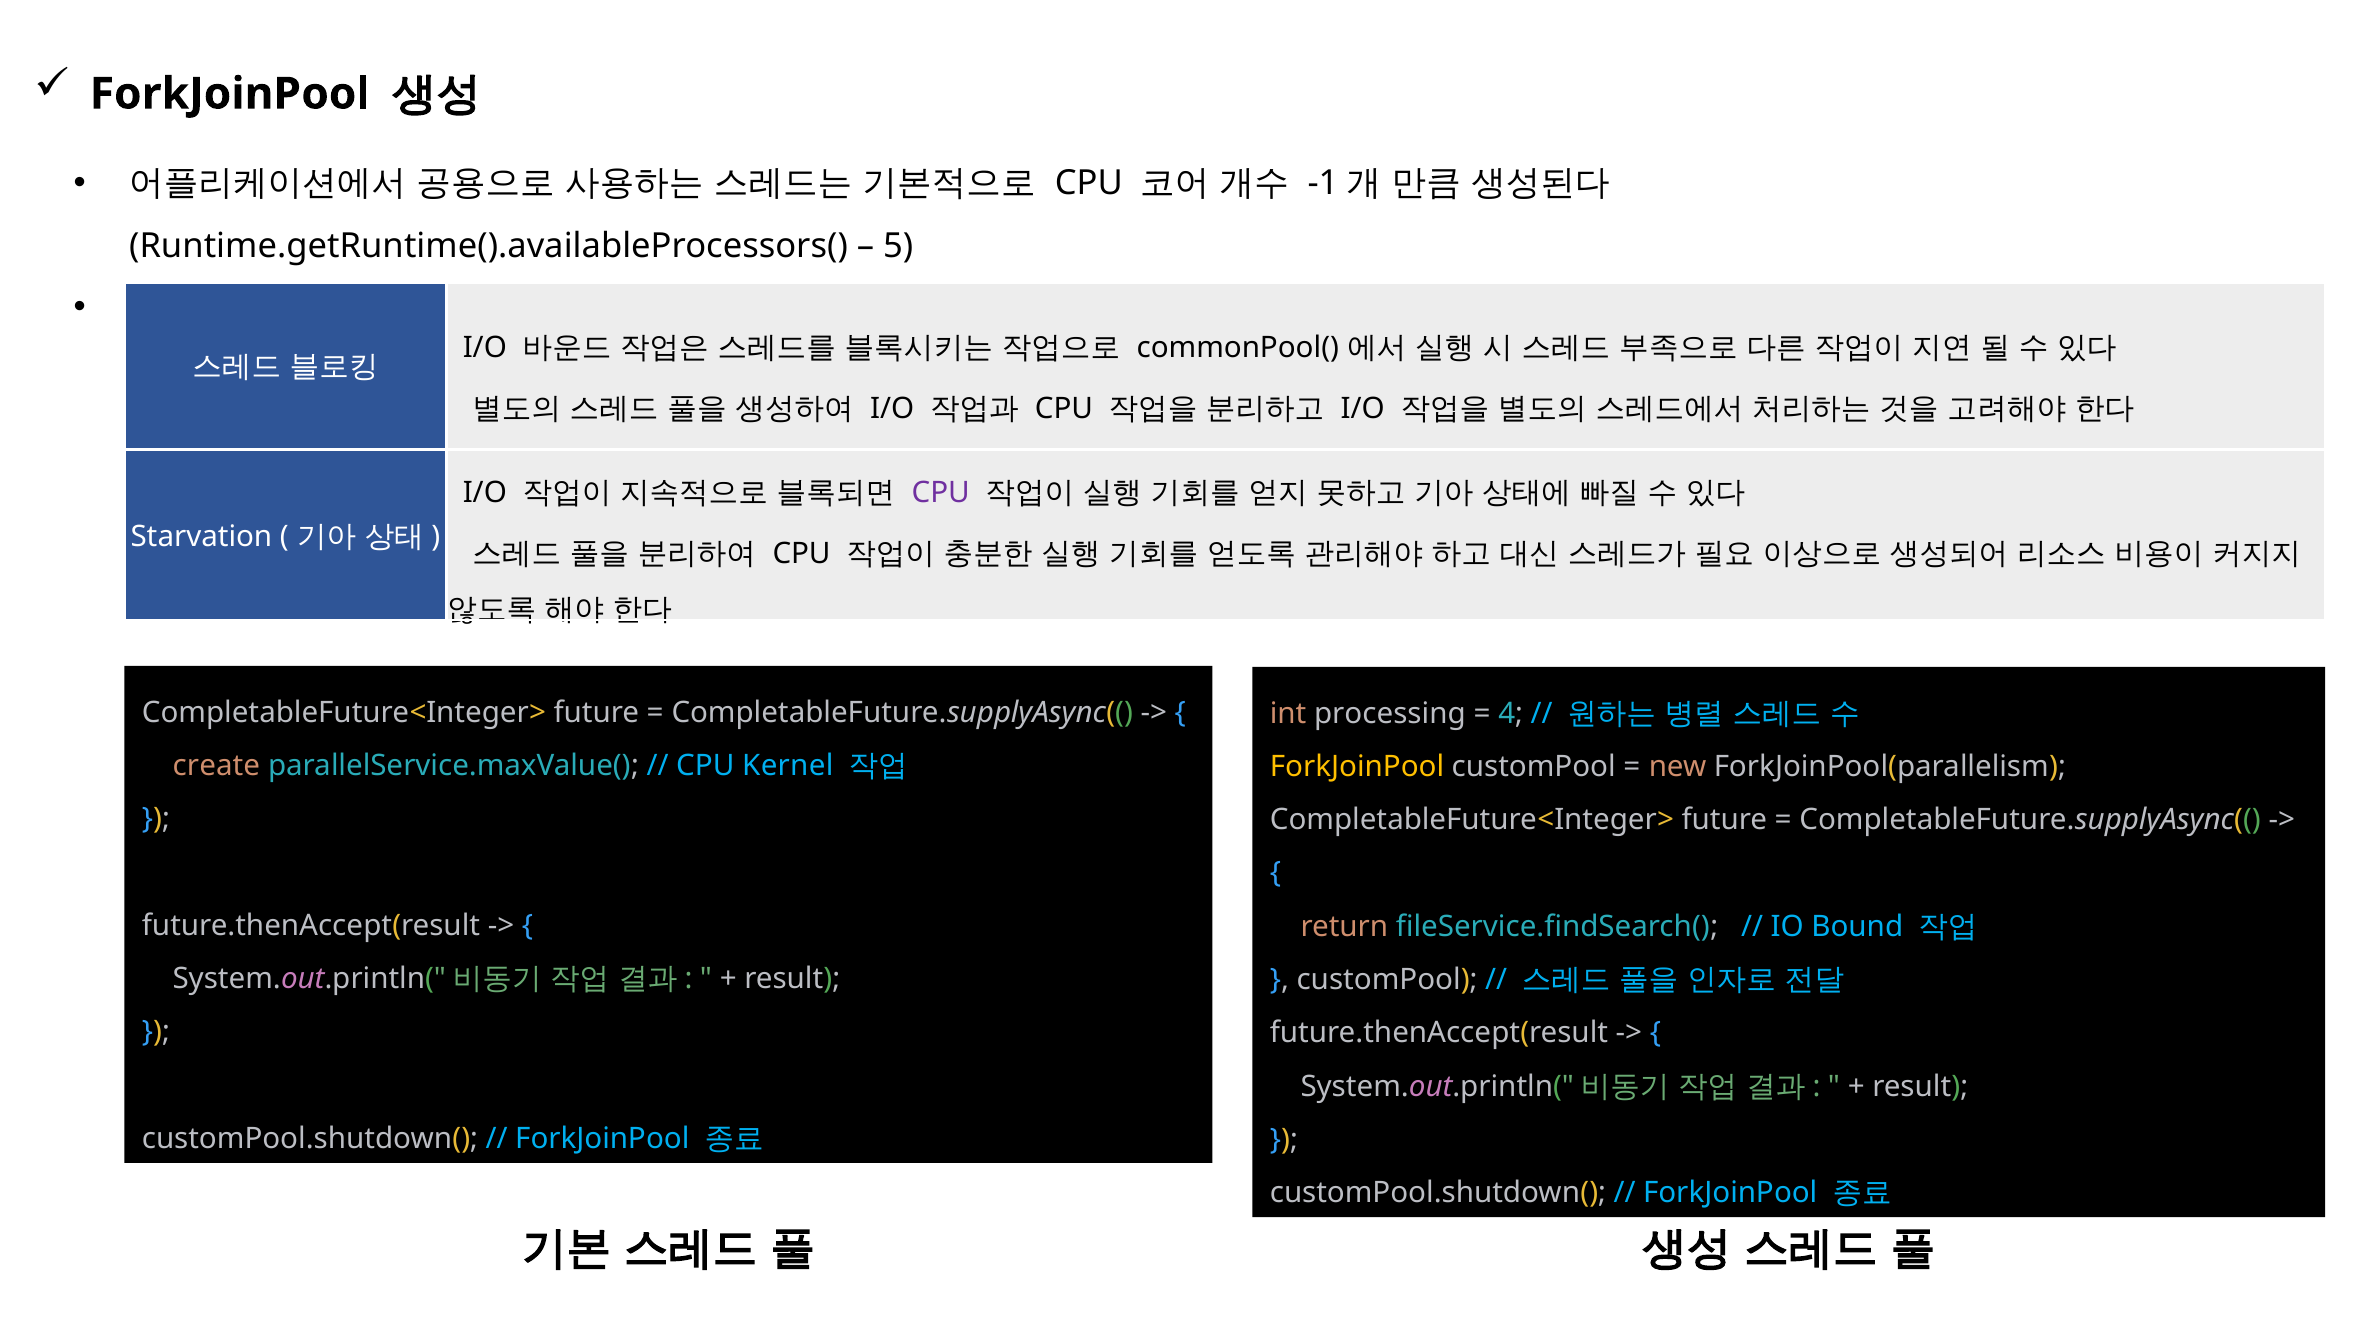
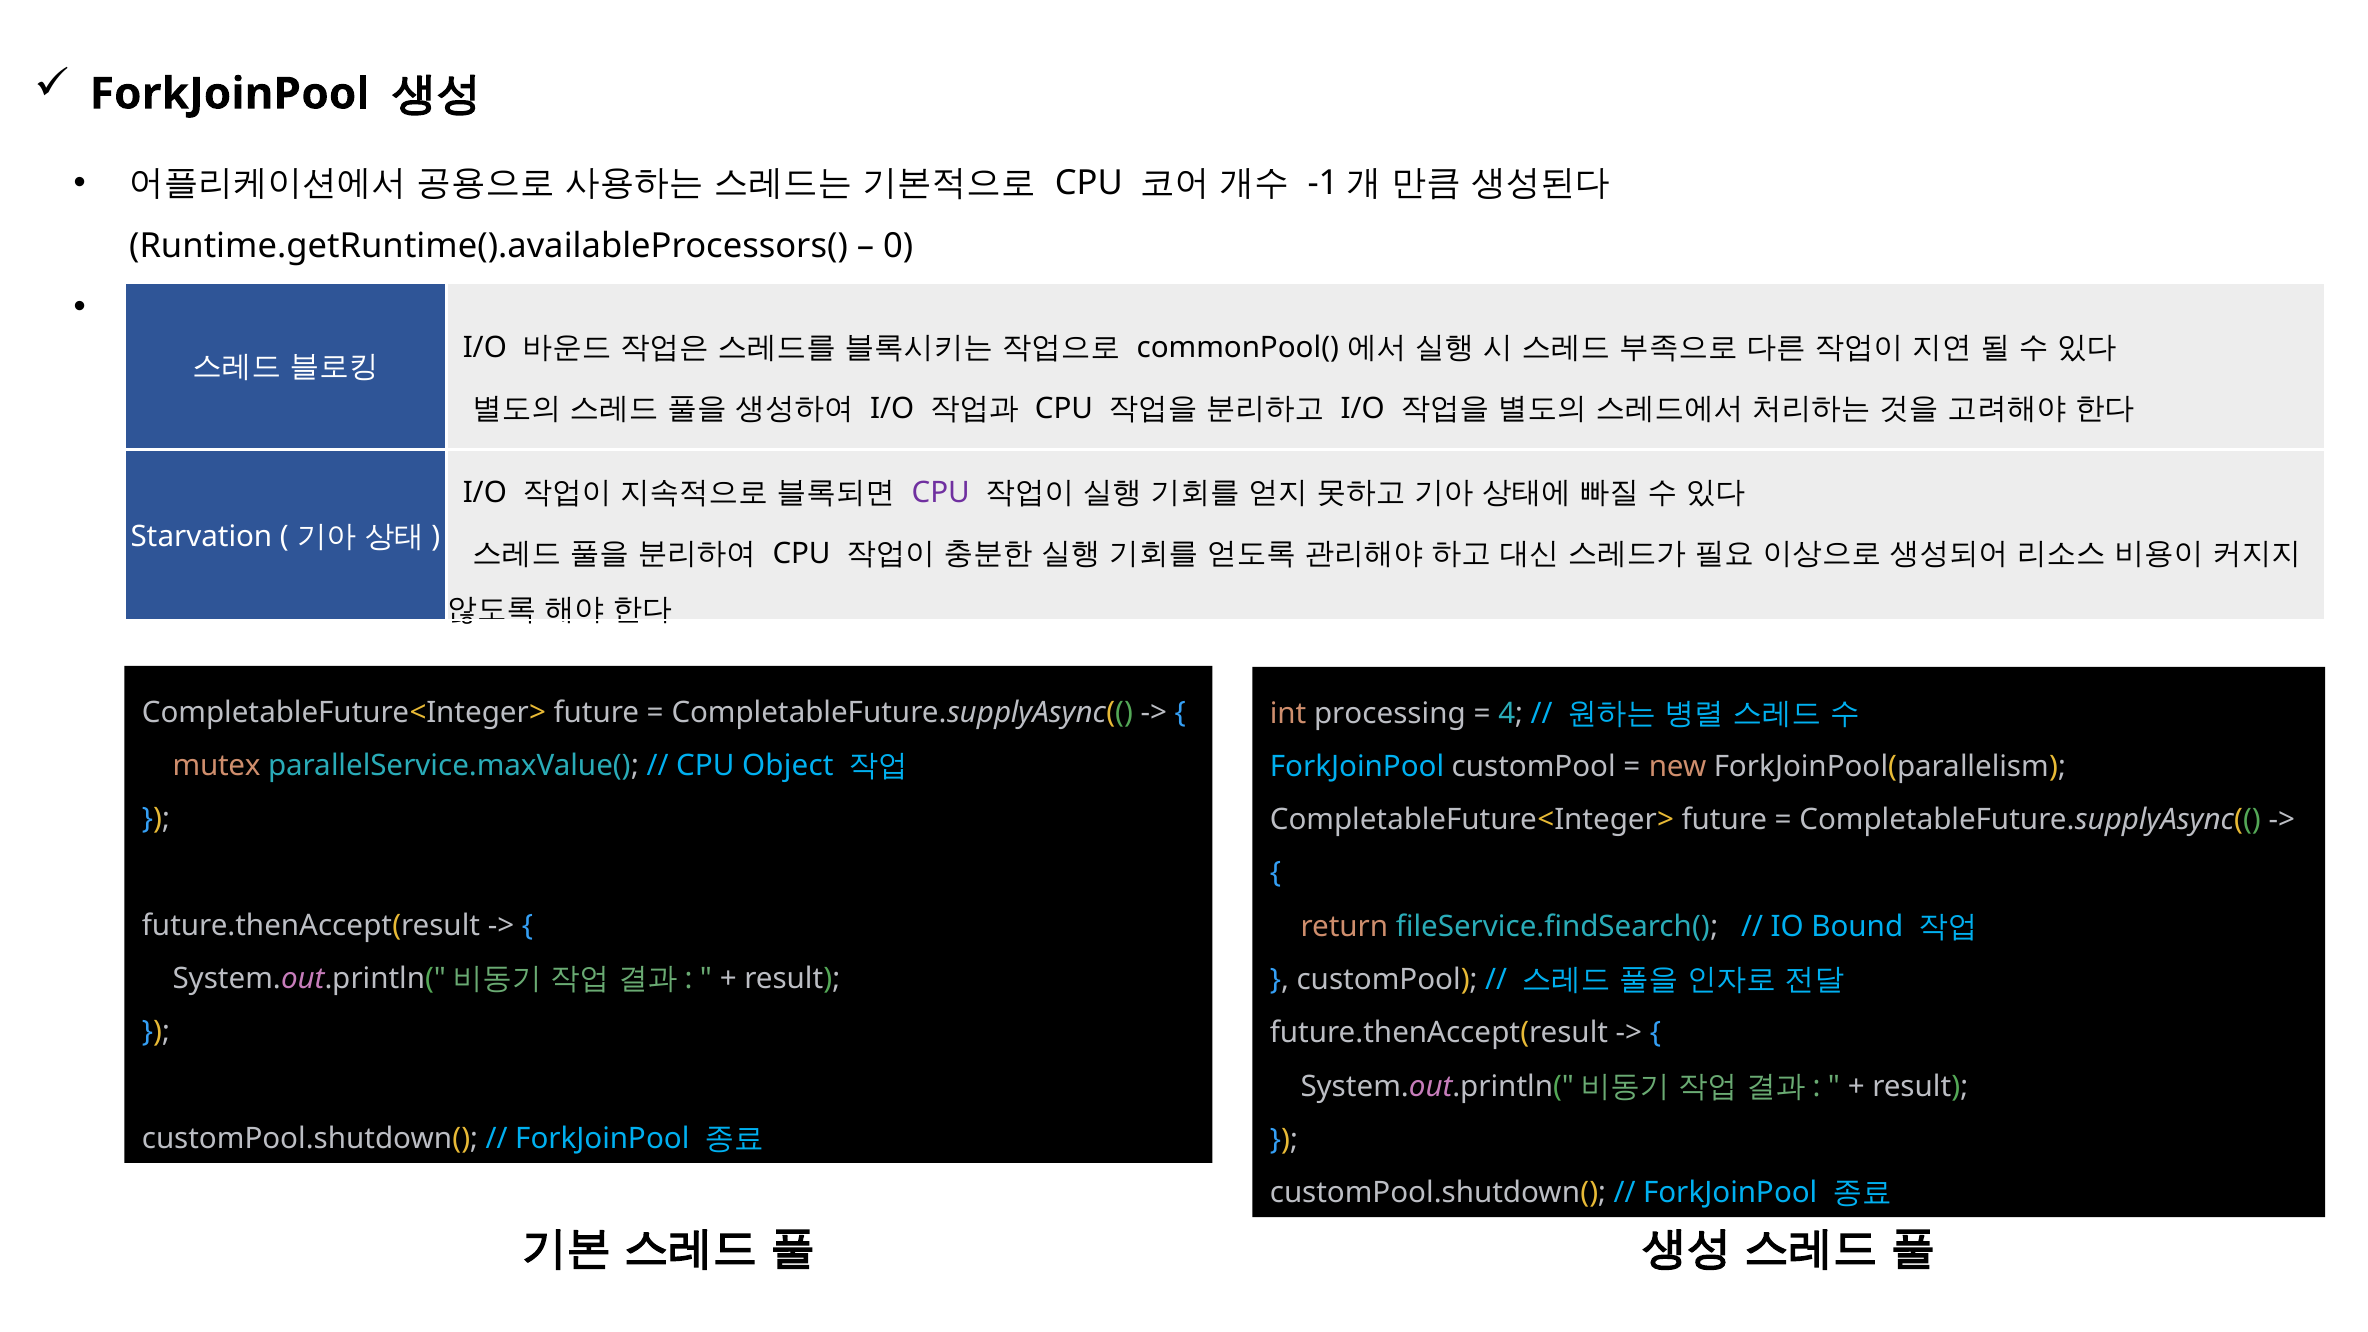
5: 5 -> 0 (898, 246)
create: create -> mutex (217, 766)
Kernel: Kernel -> Object (788, 766)
ForkJoinPool colour: yellow -> light blue (1357, 767)
